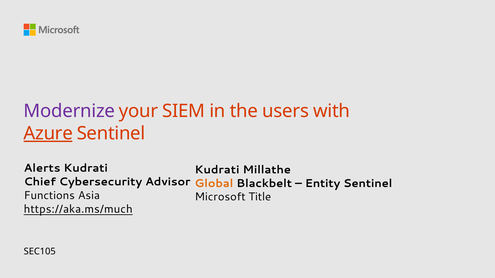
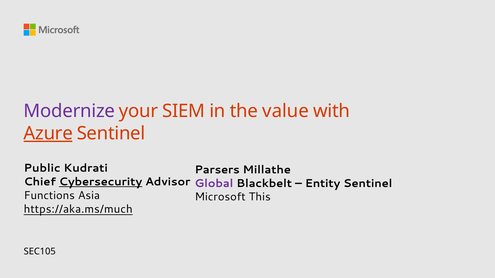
users: users -> value (286, 111)
Alerts: Alerts -> Public (42, 168)
Kudrati: Kudrati -> Parsers (217, 170)
Cybersecurity underline: none -> present (101, 182)
Global colour: orange -> purple (214, 184)
Title: Title -> This (260, 197)
